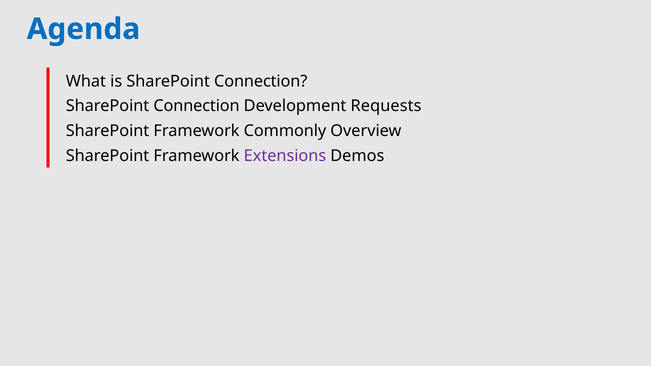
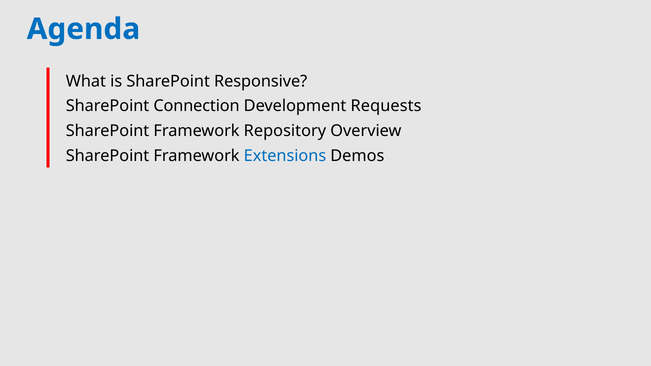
is SharePoint Connection: Connection -> Responsive (261, 81)
Commonly: Commonly -> Repository (285, 131)
Extensions colour: purple -> blue (285, 156)
